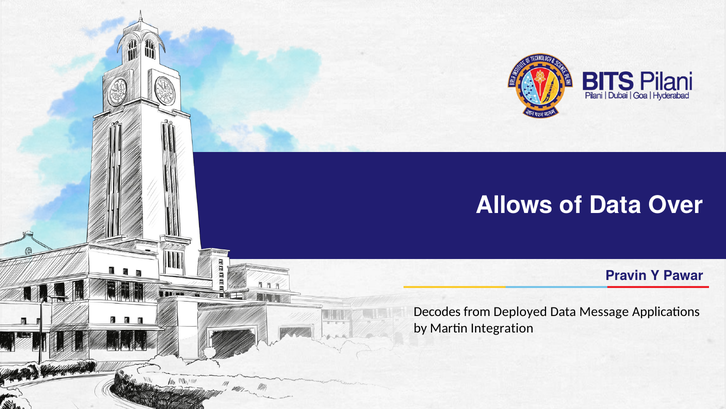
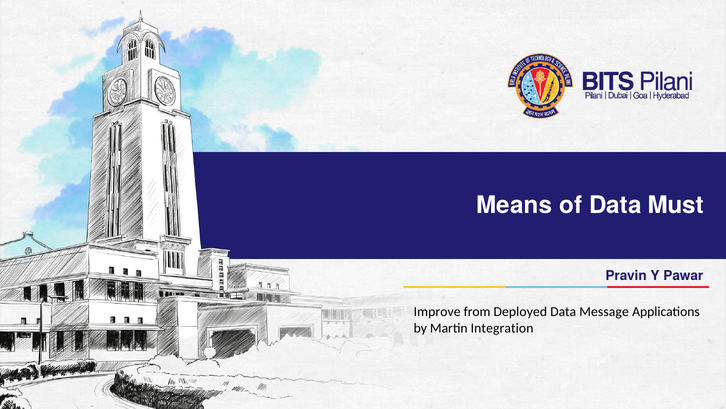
Allows: Allows -> Means (514, 205)
Over: Over -> Must (676, 205)
Decodes: Decodes -> Improve (437, 311)
